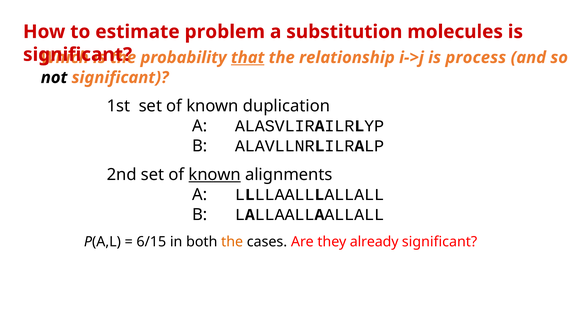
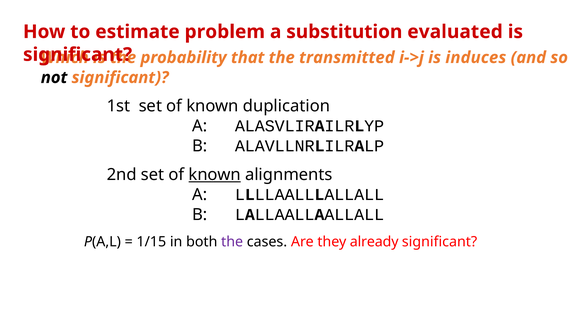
molecules: molecules -> evaluated (455, 32)
that underline: present -> none (248, 57)
relationship: relationship -> transmitted (347, 57)
process: process -> induces (476, 57)
6/15: 6/15 -> 1/15 (151, 242)
the colour: orange -> purple (232, 242)
